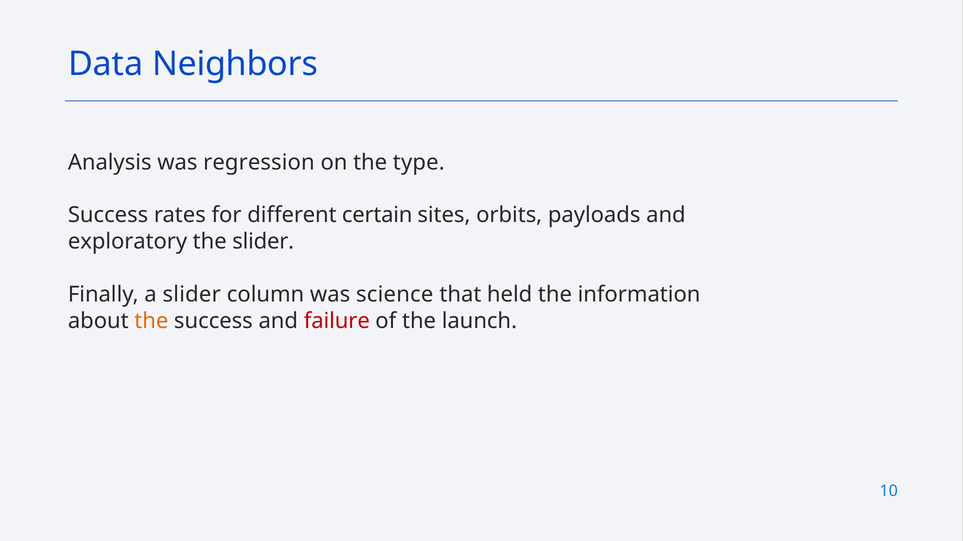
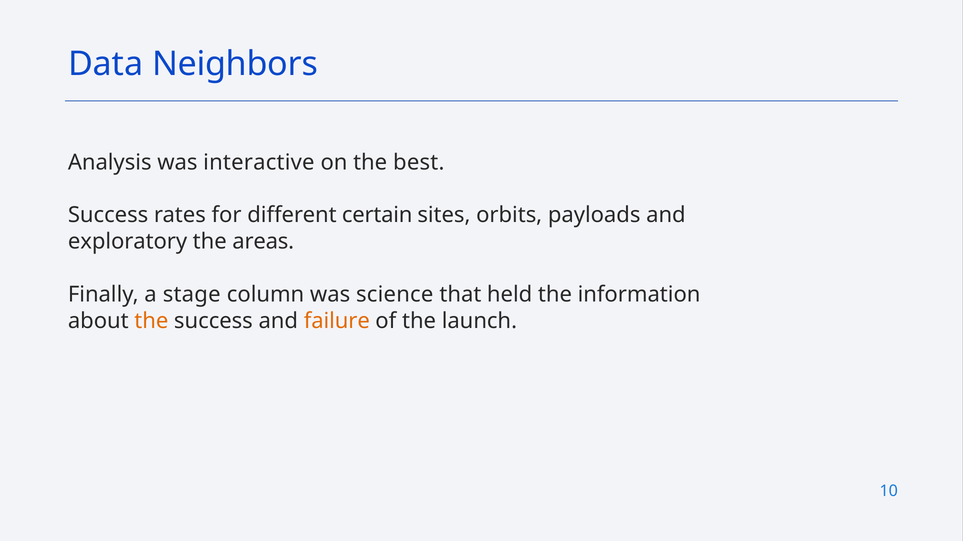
regression: regression -> interactive (259, 163)
type: type -> best (419, 163)
the slider: slider -> areas (263, 242)
a slider: slider -> stage (192, 295)
failure colour: red -> orange (337, 321)
